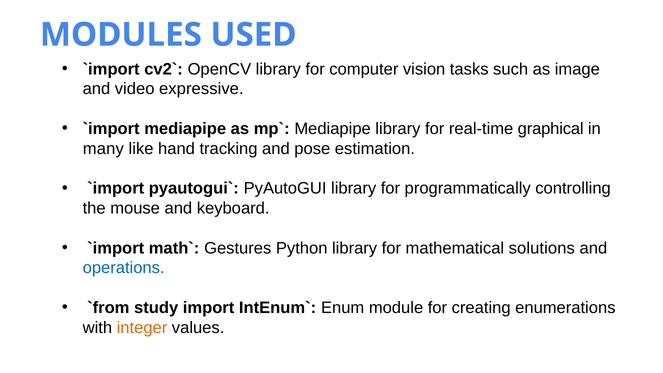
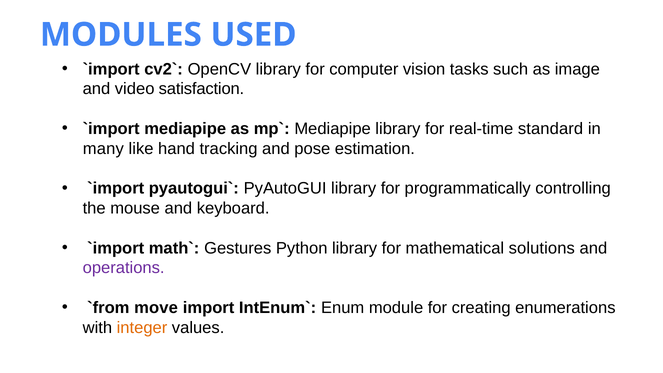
expressive: expressive -> satisfaction (201, 89)
graphical: graphical -> standard (551, 129)
operations colour: blue -> purple (124, 268)
study: study -> move (156, 308)
